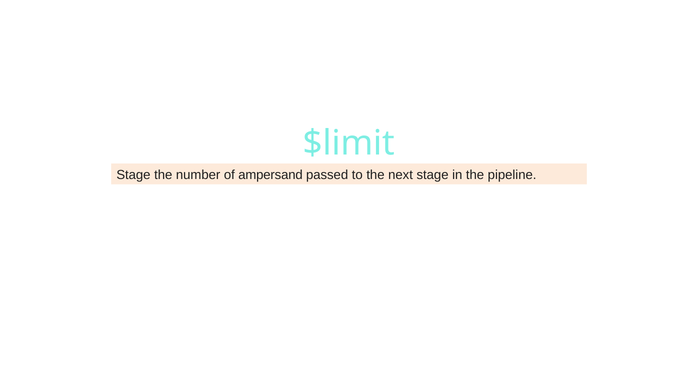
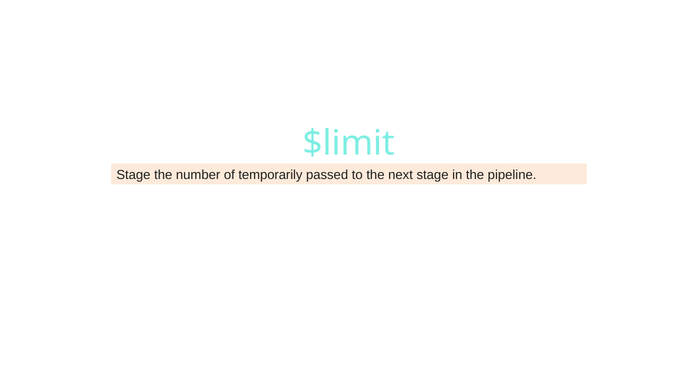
ampersand: ampersand -> temporarily (270, 175)
